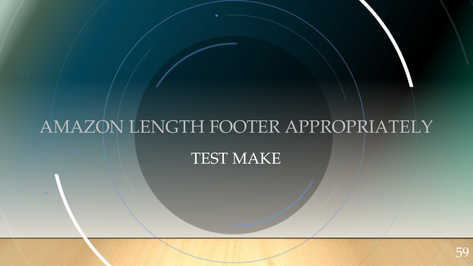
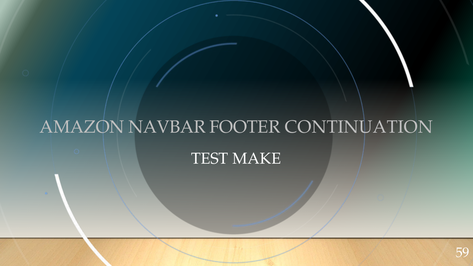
LENGTH: LENGTH -> NAVBAR (167, 127)
APPROPRIATELY: APPROPRIATELY -> CONTINUATION (359, 127)
